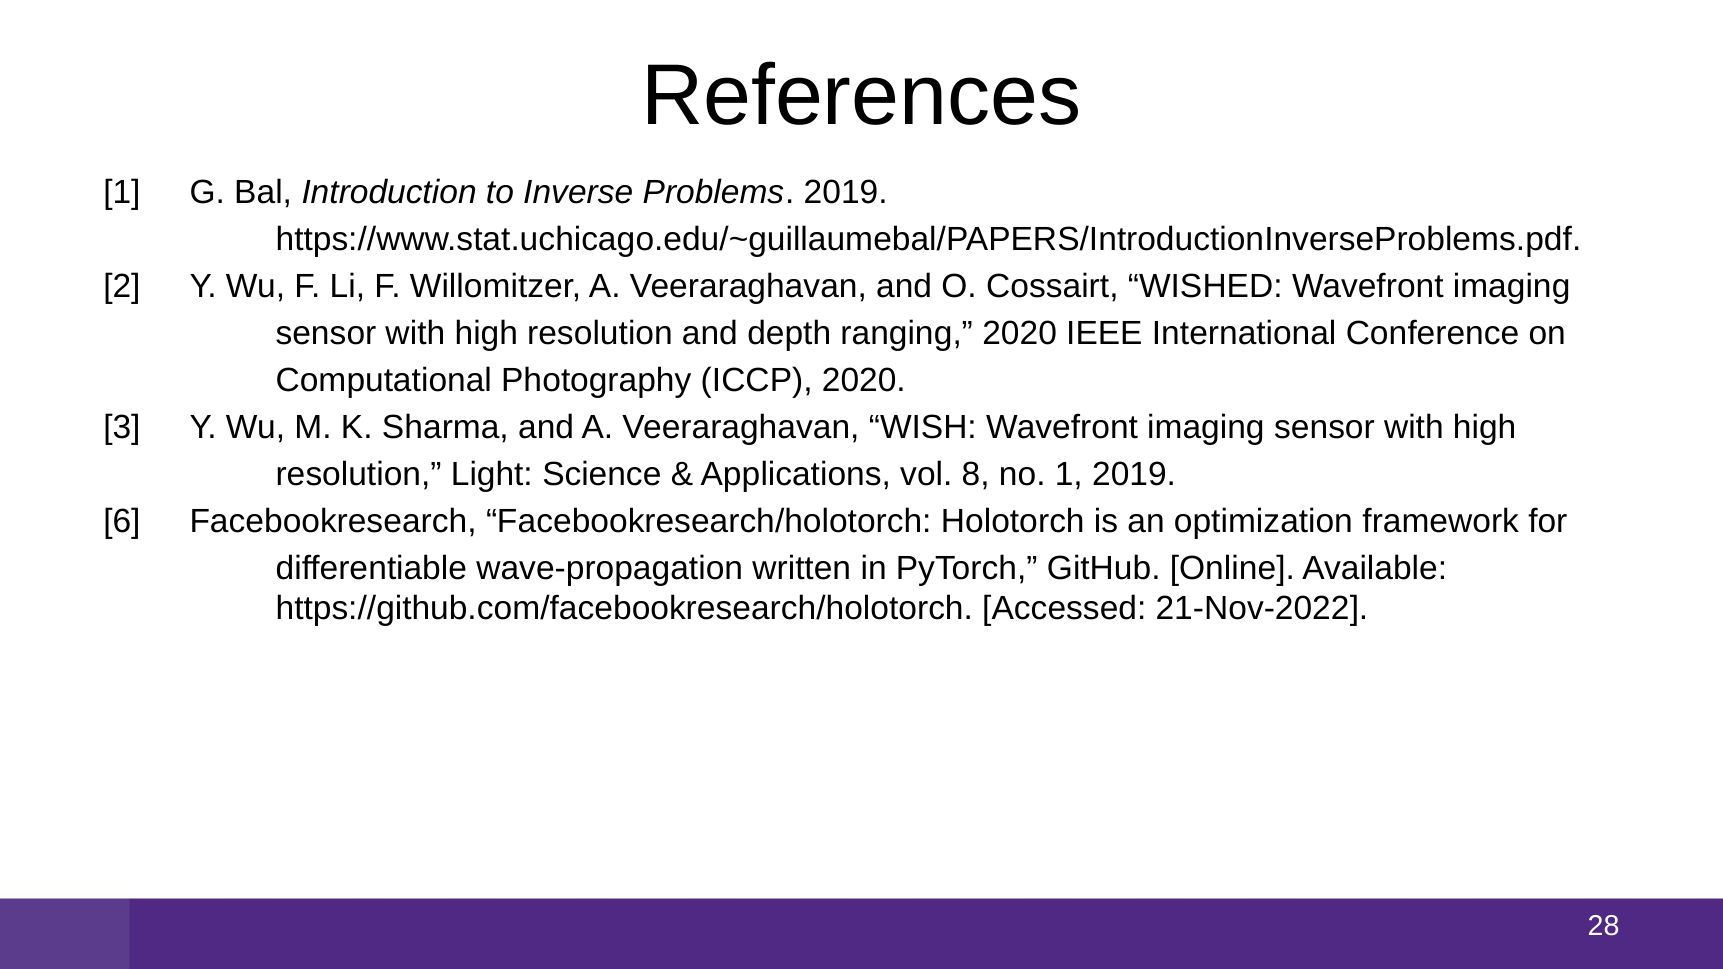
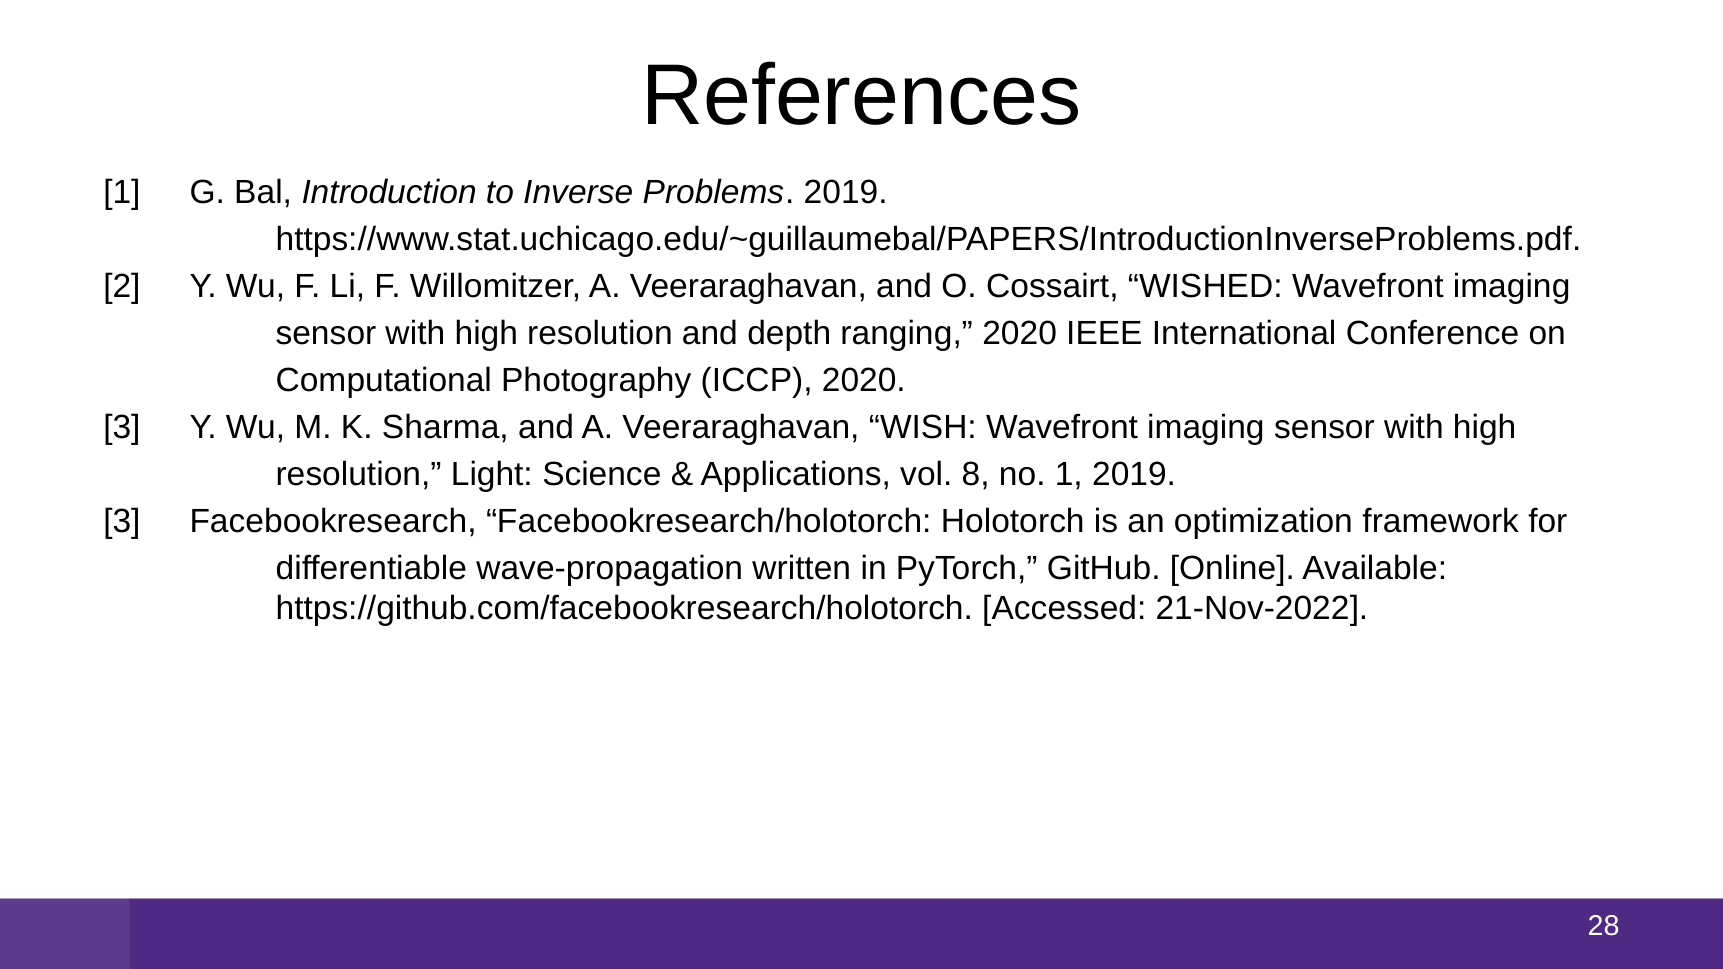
6: 6 -> 3 (122, 522)
